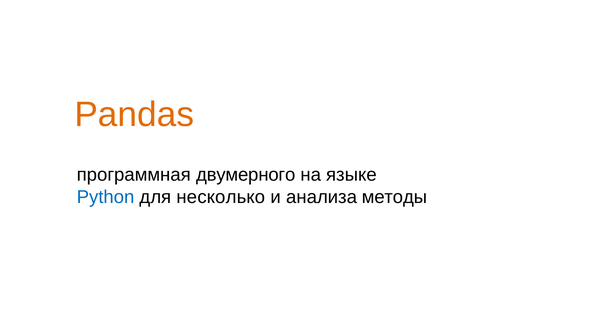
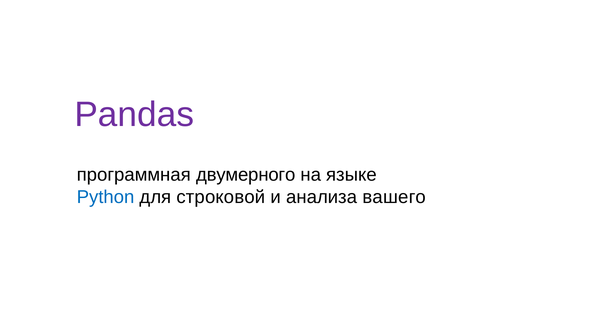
Pandas colour: orange -> purple (134, 115)
несколько: несколько -> строковой (221, 197)
методы: методы -> вашего (394, 197)
